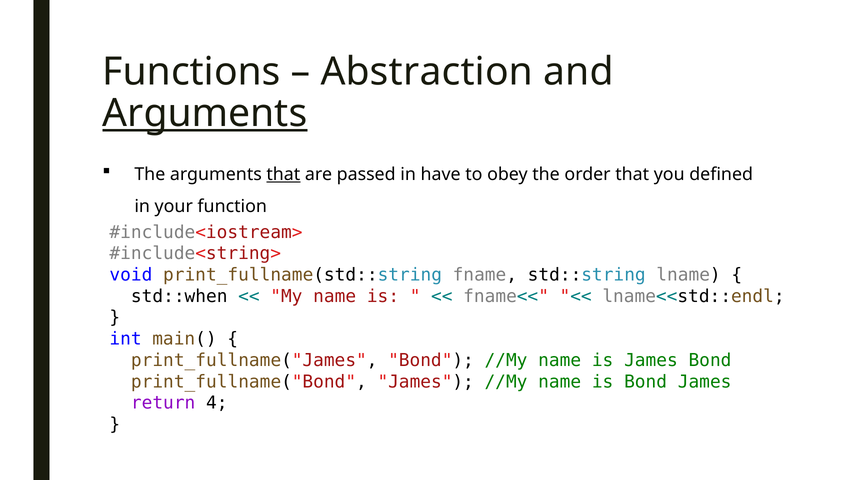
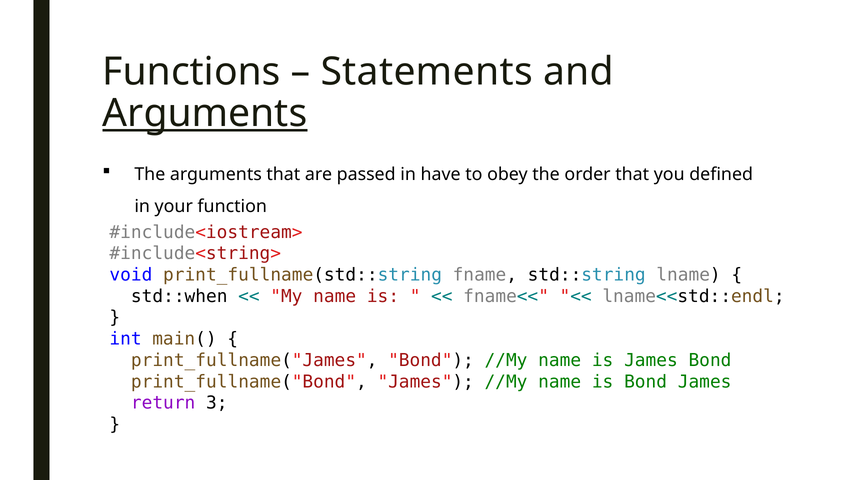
Abstraction: Abstraction -> Statements (427, 72)
that underline: present -> none (283, 174)
4: 4 -> 3 (217, 403)
